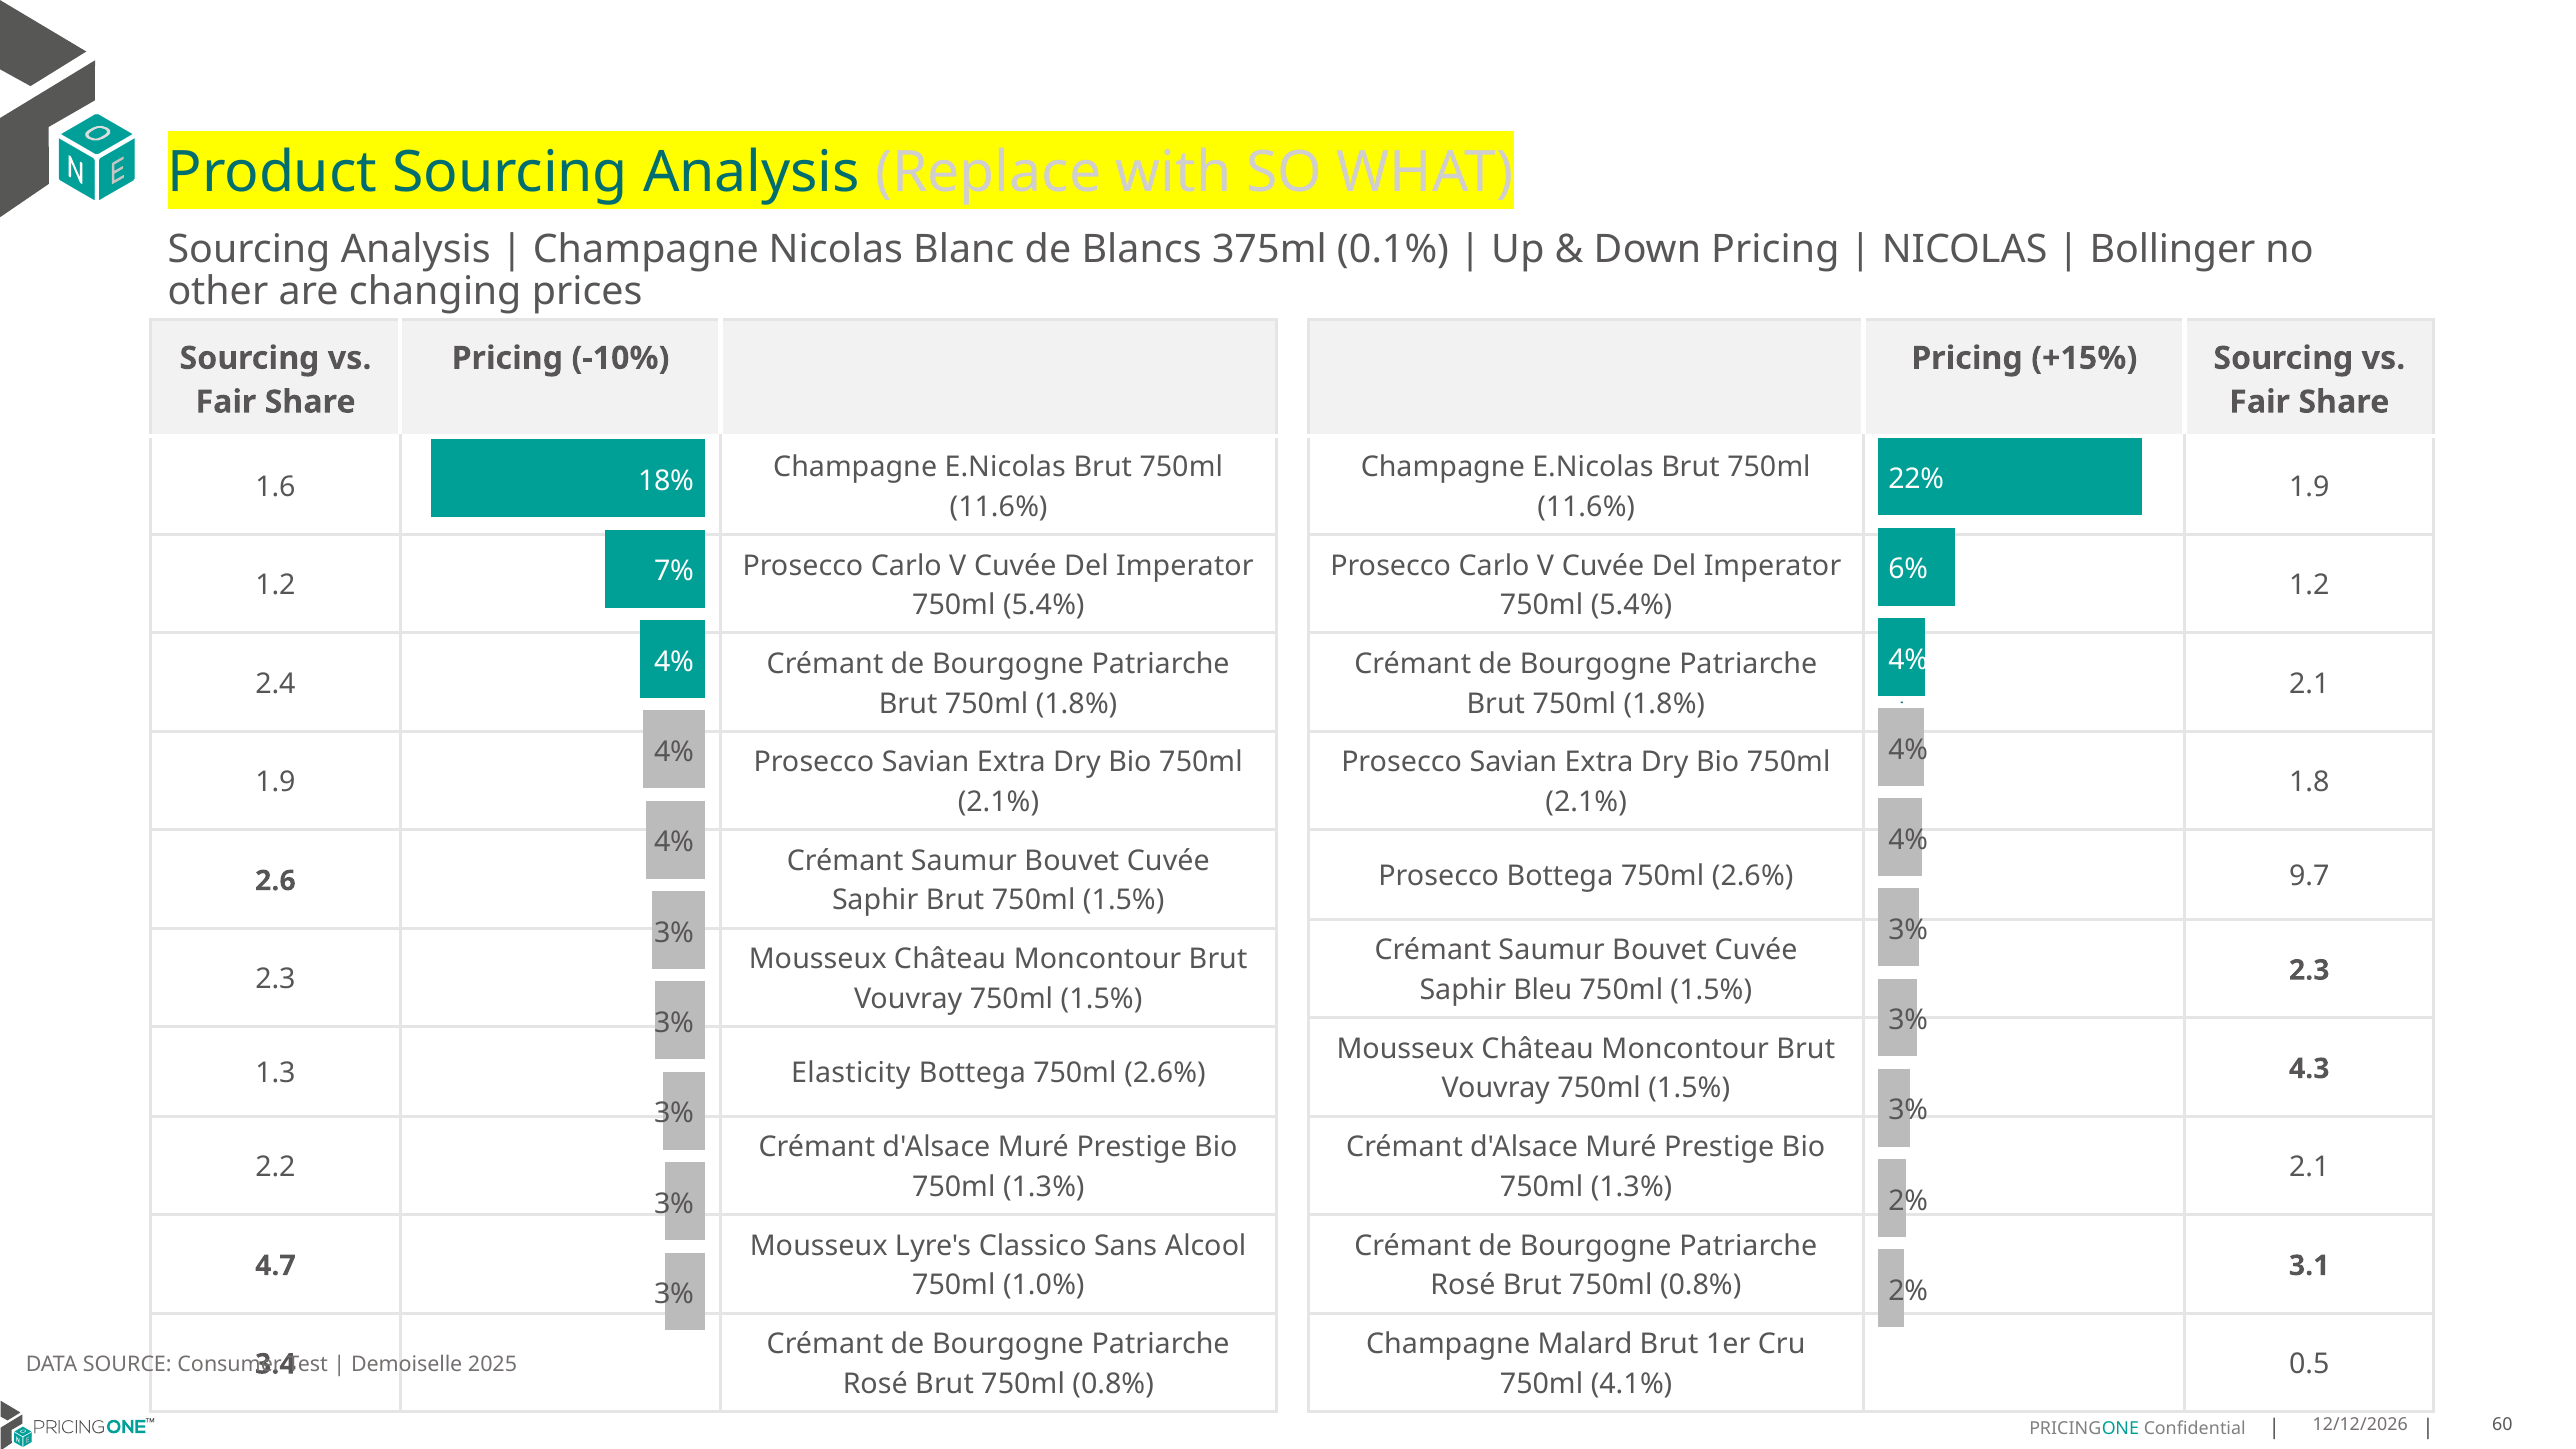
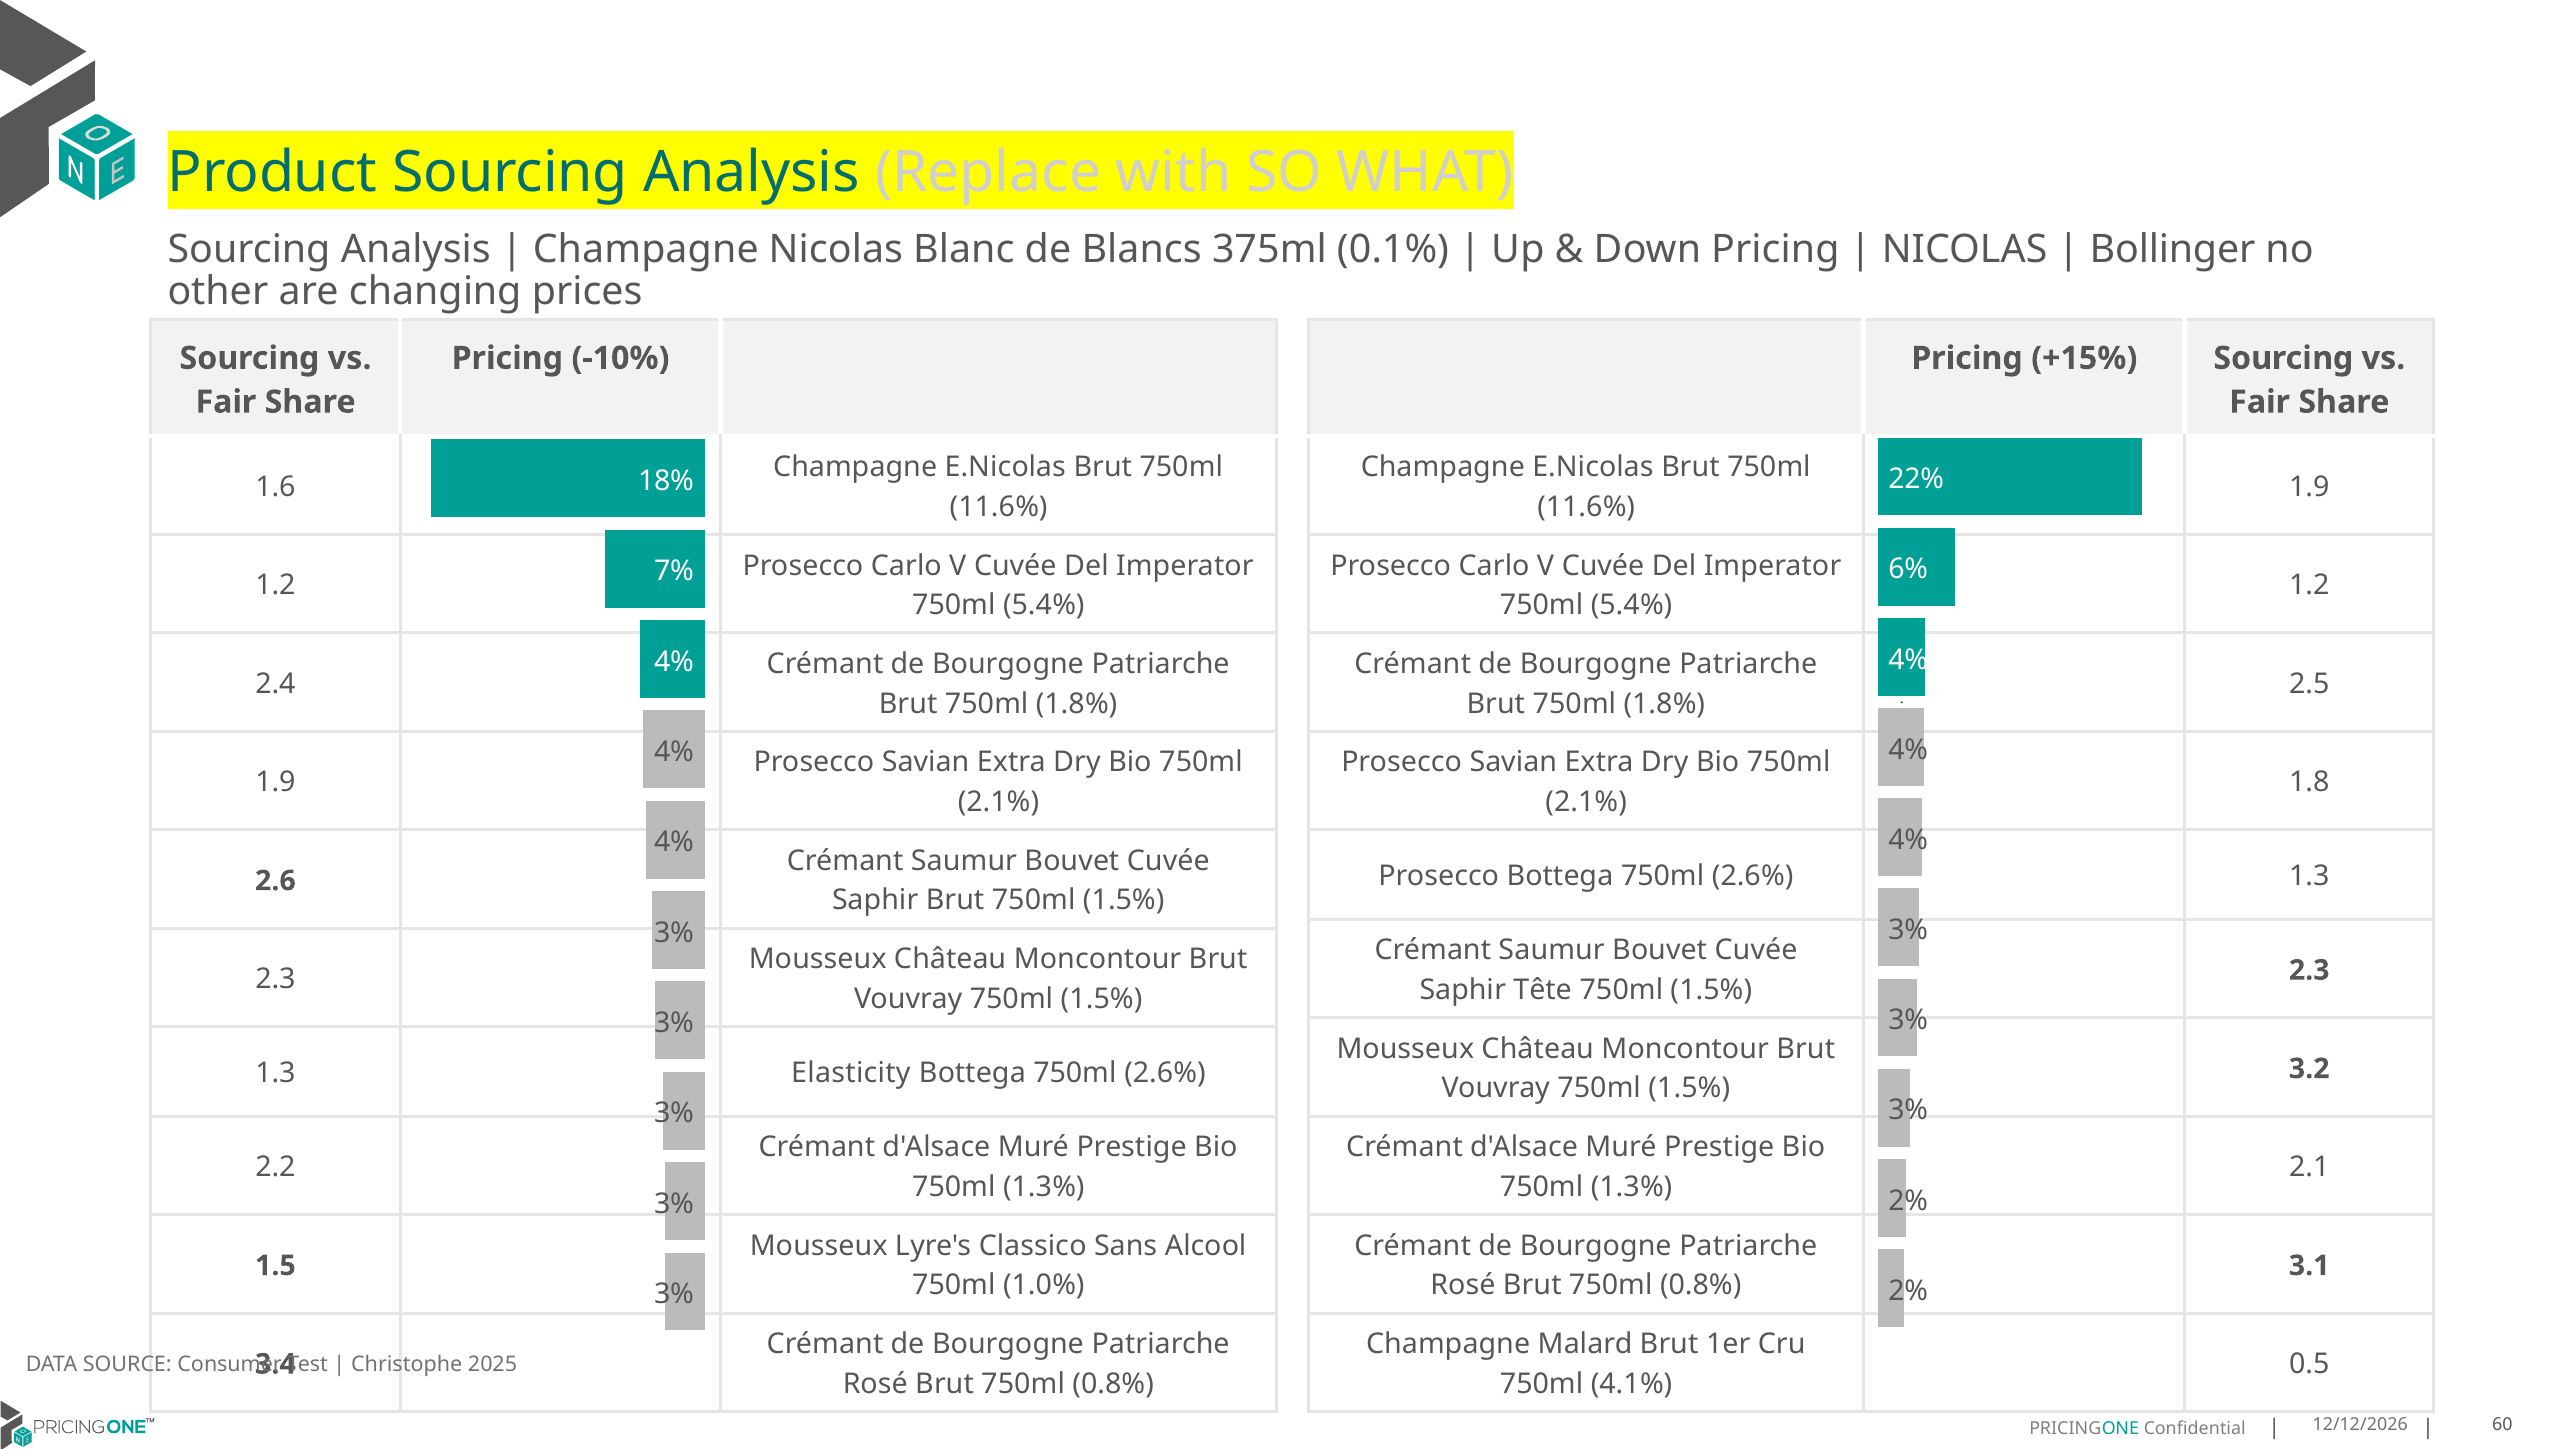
2.1: 2.1 -> 2.5 (2309, 684)
2.6% 9.7: 9.7 -> 1.3 (2309, 876)
Bleu: Bleu -> Tête (1543, 990)
4.3: 4.3 -> 3.2 (2309, 1069)
4.7: 4.7 -> 1.5 (275, 1266)
Demoiselle: Demoiselle -> Christophe (407, 1365)
